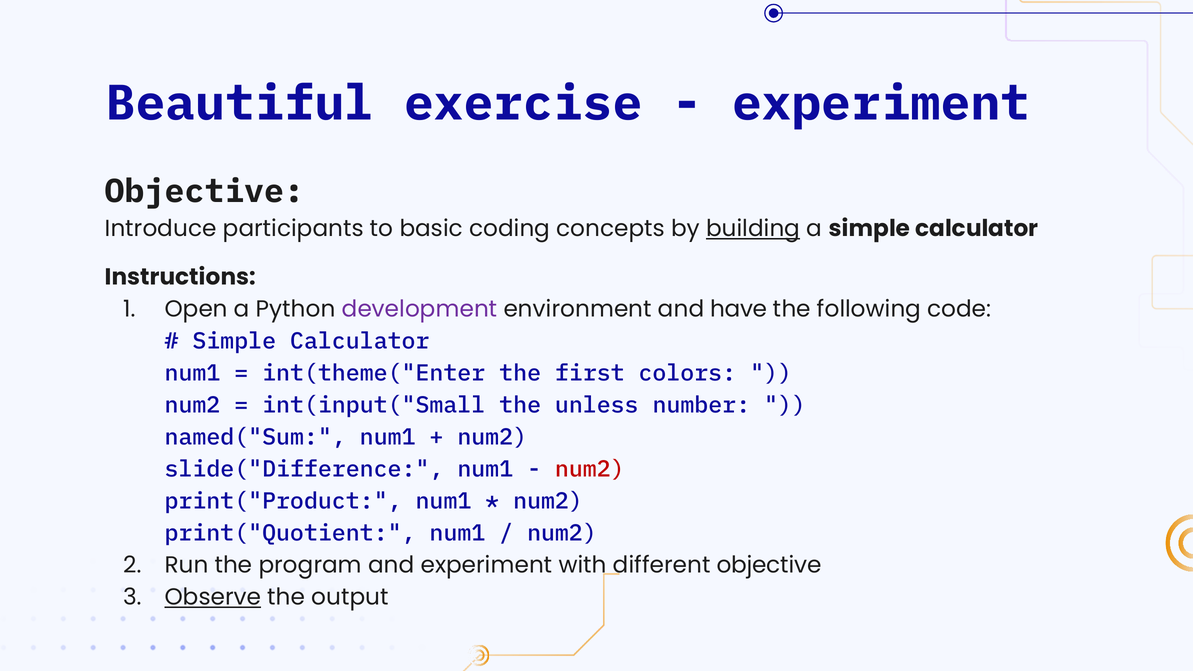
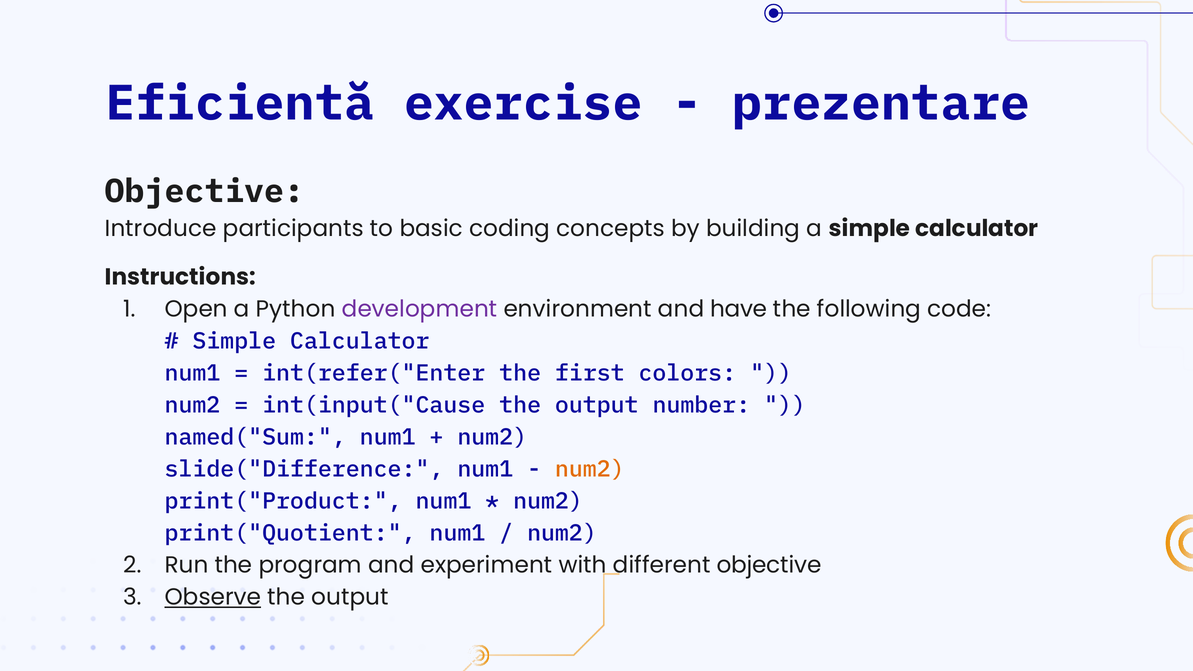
Beautiful: Beautiful -> Eficientă (240, 103)
experiment: experiment -> prezentare (881, 103)
building underline: present -> none (753, 229)
int(theme("Enter: int(theme("Enter -> int(refer("Enter (374, 373)
int(input("Small: int(input("Small -> int(input("Cause (374, 405)
unless: unless -> output (597, 405)
num2 colour: red -> orange (590, 469)
